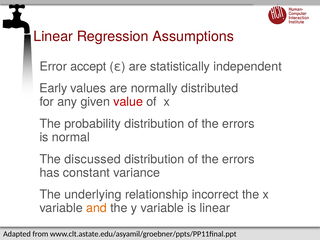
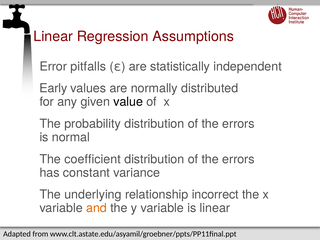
accept: accept -> pitfalls (88, 66)
value colour: red -> black (128, 102)
discussed: discussed -> coefficient (93, 159)
